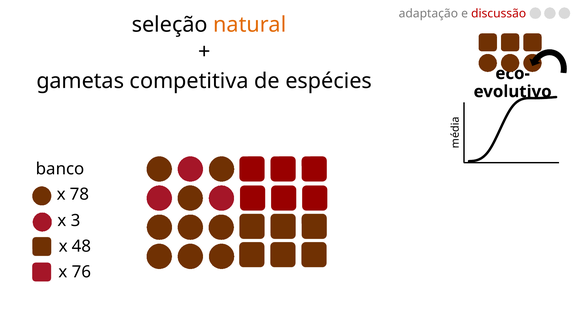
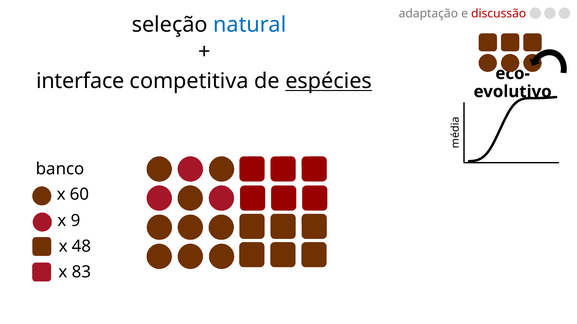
natural colour: orange -> blue (250, 25)
gametas: gametas -> interface (80, 81)
espécies underline: none -> present (329, 81)
78: 78 -> 60 (80, 195)
3: 3 -> 9 (76, 221)
76: 76 -> 83 (81, 272)
